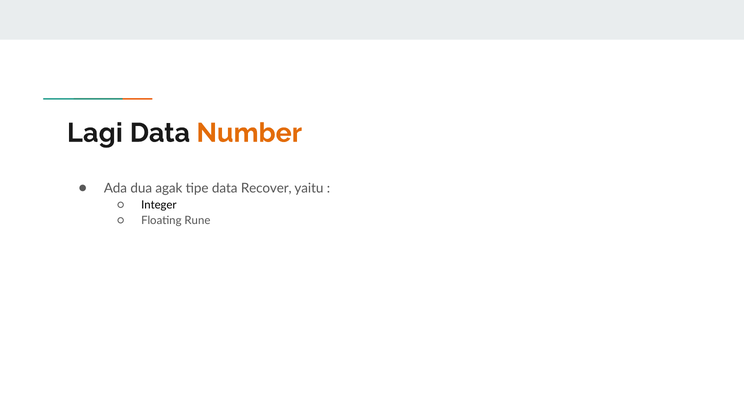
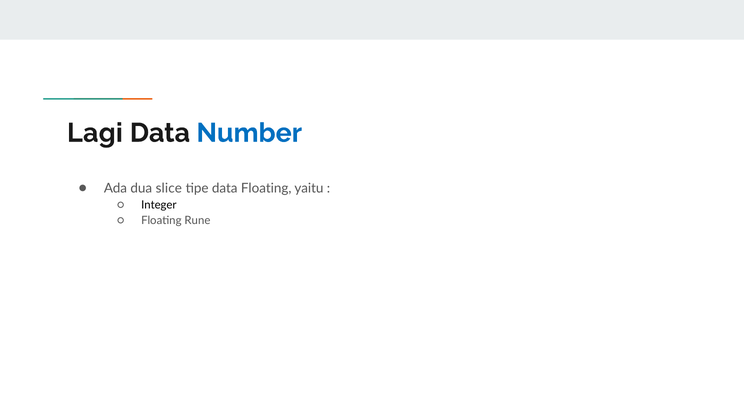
Number colour: orange -> blue (249, 133)
agak: agak -> slice (169, 188)
data Recover: Recover -> Floating (266, 188)
